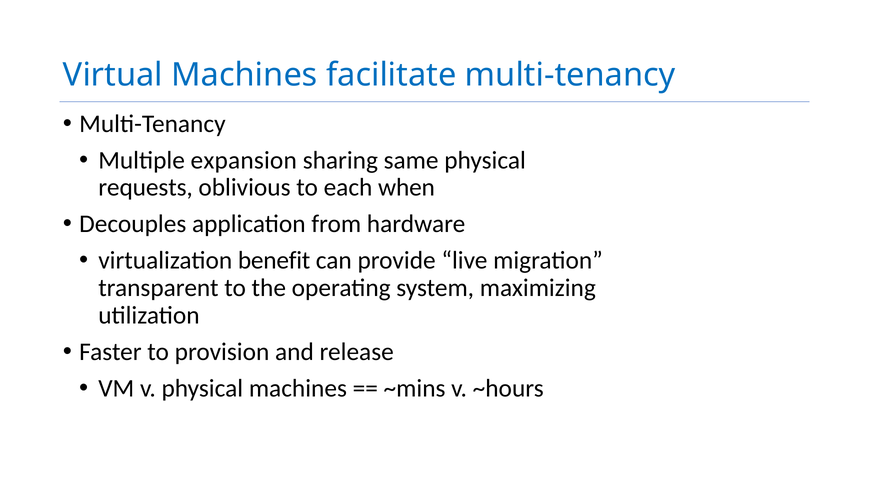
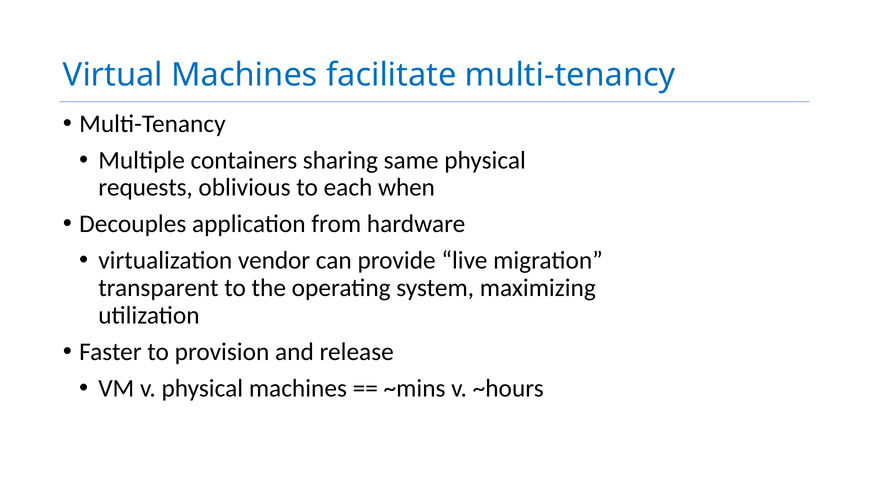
expansion: expansion -> containers (244, 160)
benefit: benefit -> vendor (274, 260)
